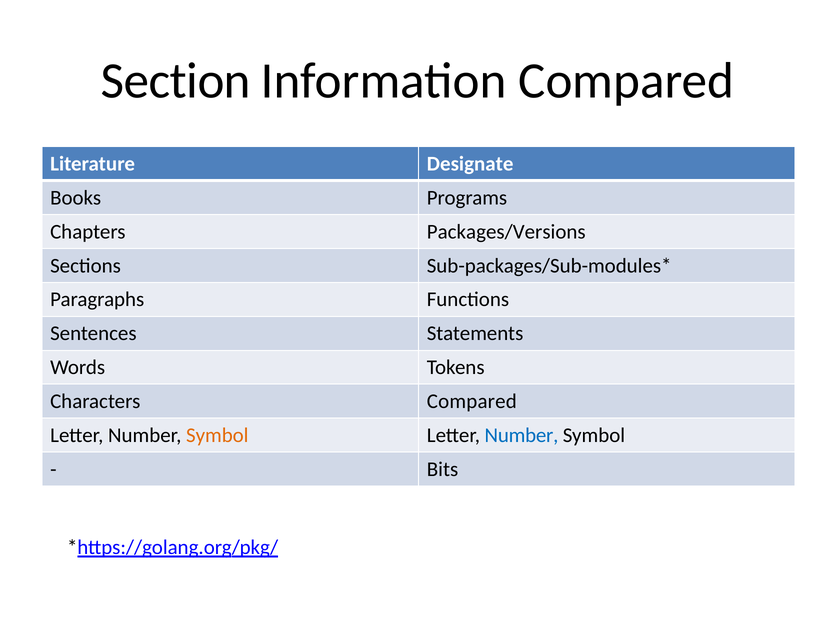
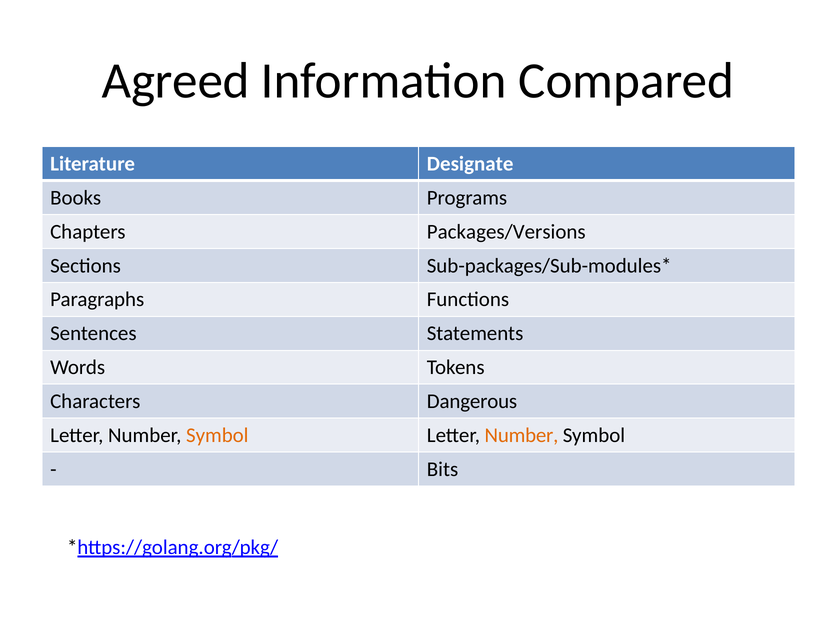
Section: Section -> Agreed (176, 81)
Characters Compared: Compared -> Dangerous (472, 401)
Number colour: blue -> orange (522, 435)
